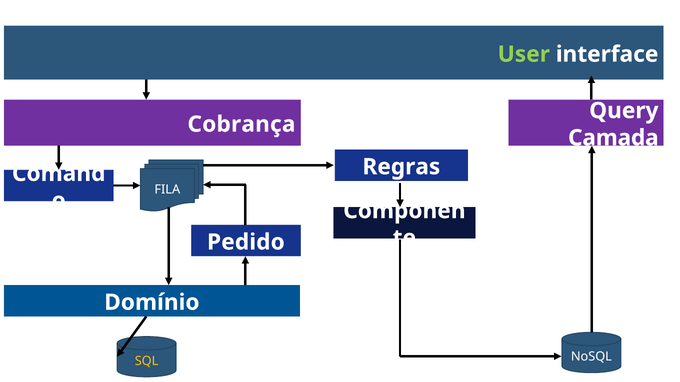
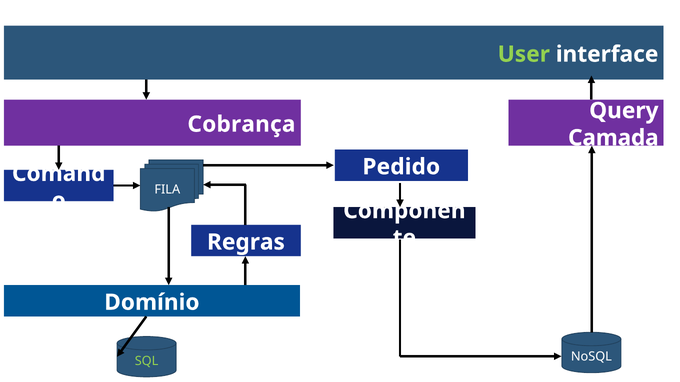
Regras: Regras -> Pedido (401, 167)
Pedido: Pedido -> Regras (246, 242)
SQL colour: yellow -> light green (147, 361)
